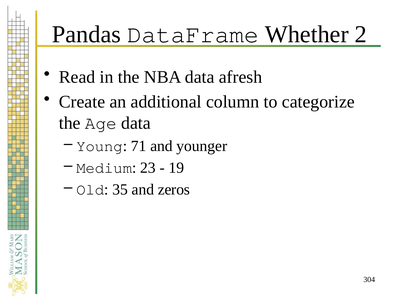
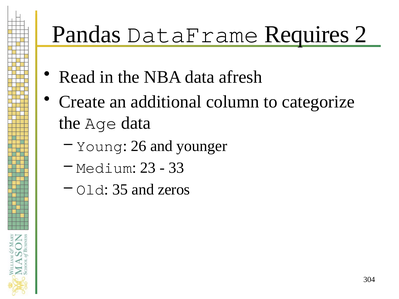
Whether: Whether -> Requires (307, 34)
71: 71 -> 26 (139, 146)
19: 19 -> 33 (176, 168)
